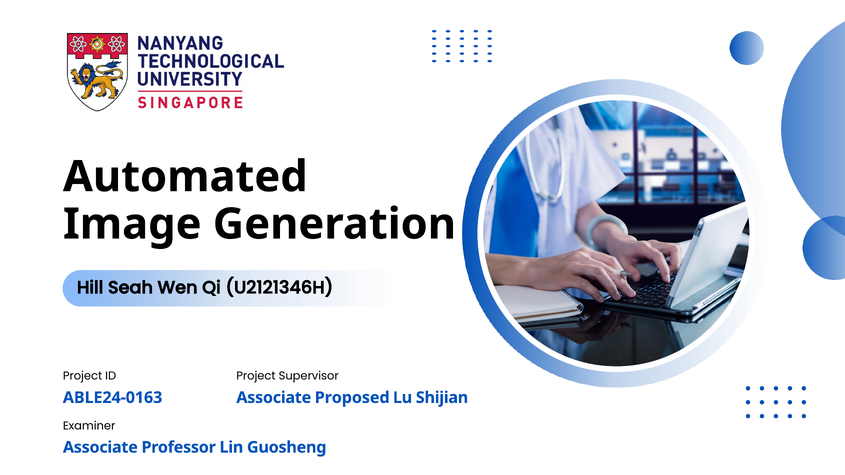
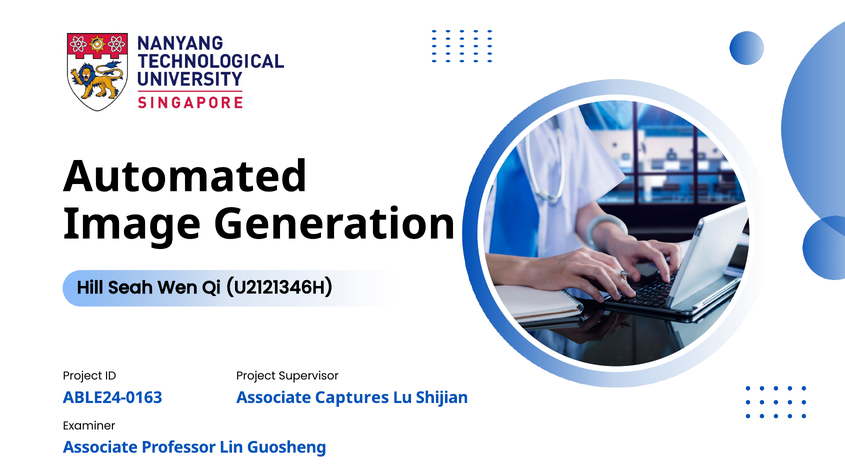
Proposed: Proposed -> Captures (352, 398)
